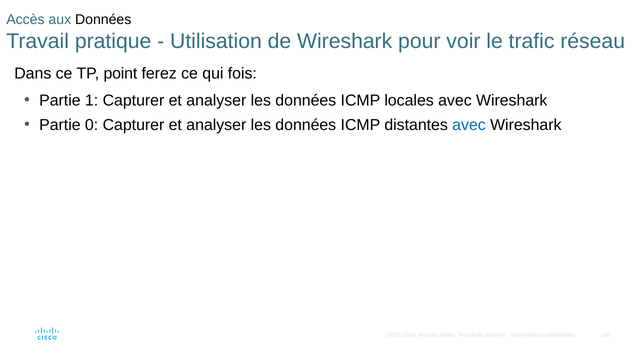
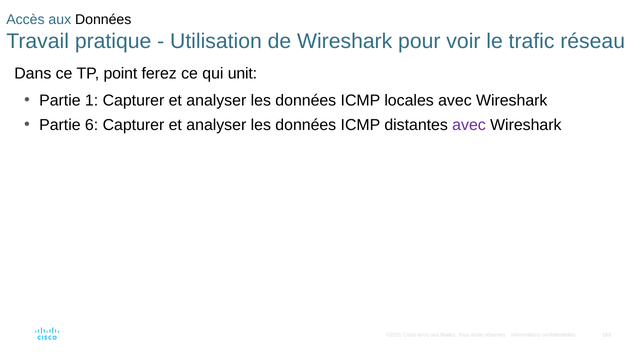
fois: fois -> unit (242, 74)
0: 0 -> 6 (92, 125)
avec colour: blue -> purple (469, 125)
